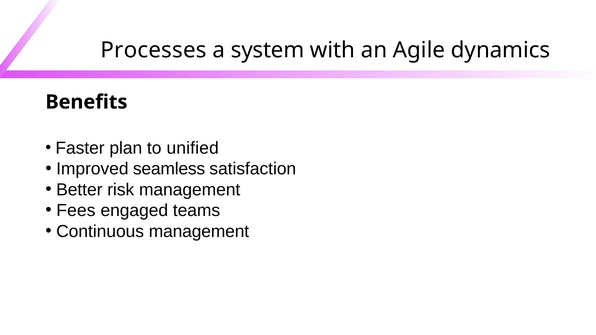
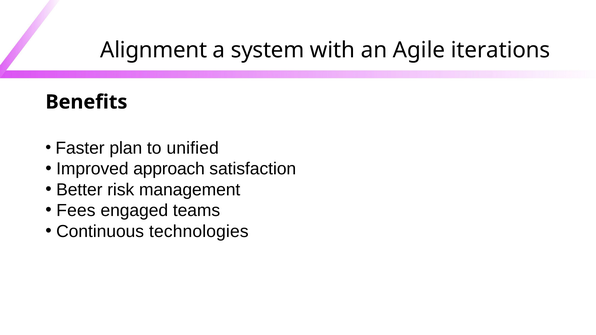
Processes: Processes -> Alignment (154, 50)
dynamics: dynamics -> iterations (501, 50)
seamless: seamless -> approach (169, 169)
Continuous management: management -> technologies (199, 232)
